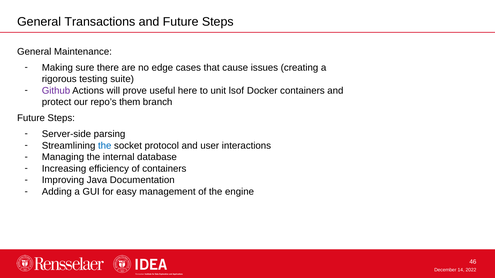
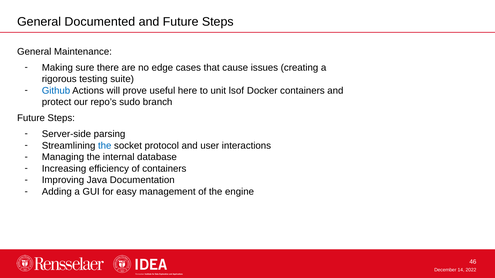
Transactions: Transactions -> Documented (100, 22)
Github colour: purple -> blue (56, 91)
them: them -> sudo (130, 102)
